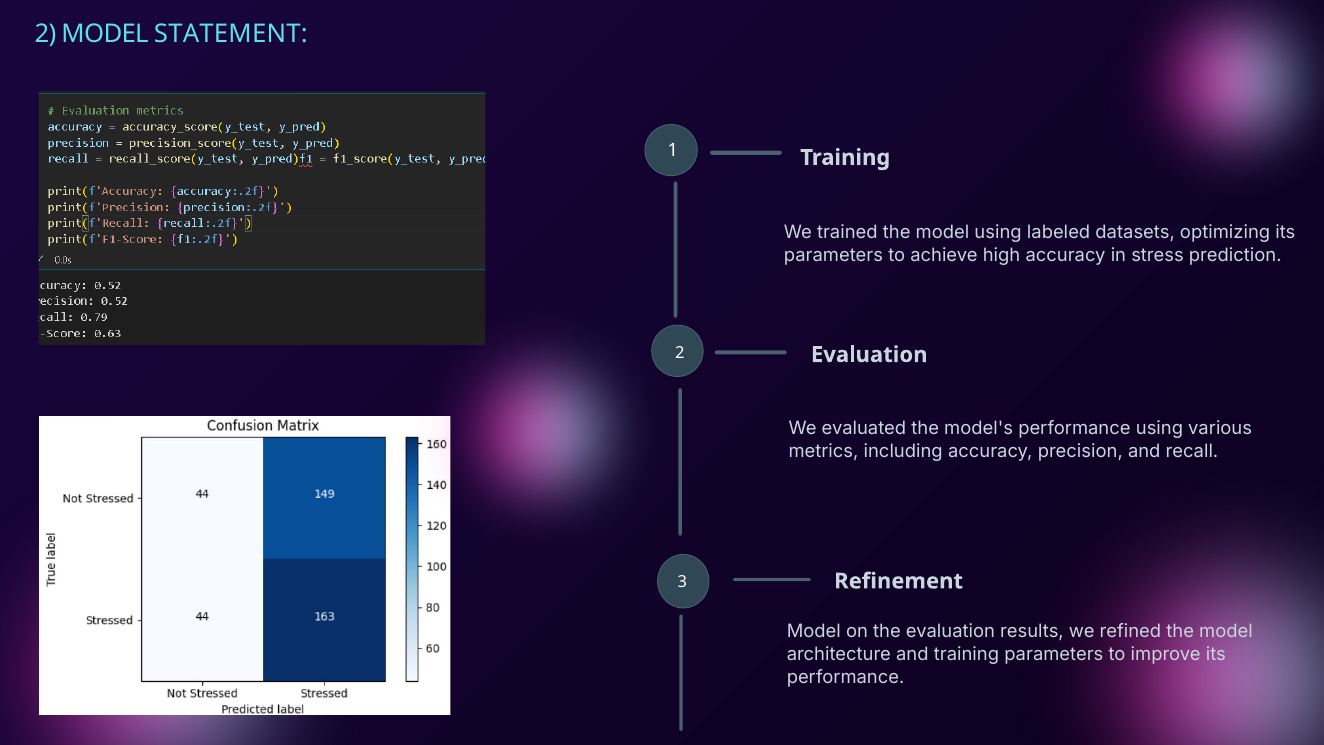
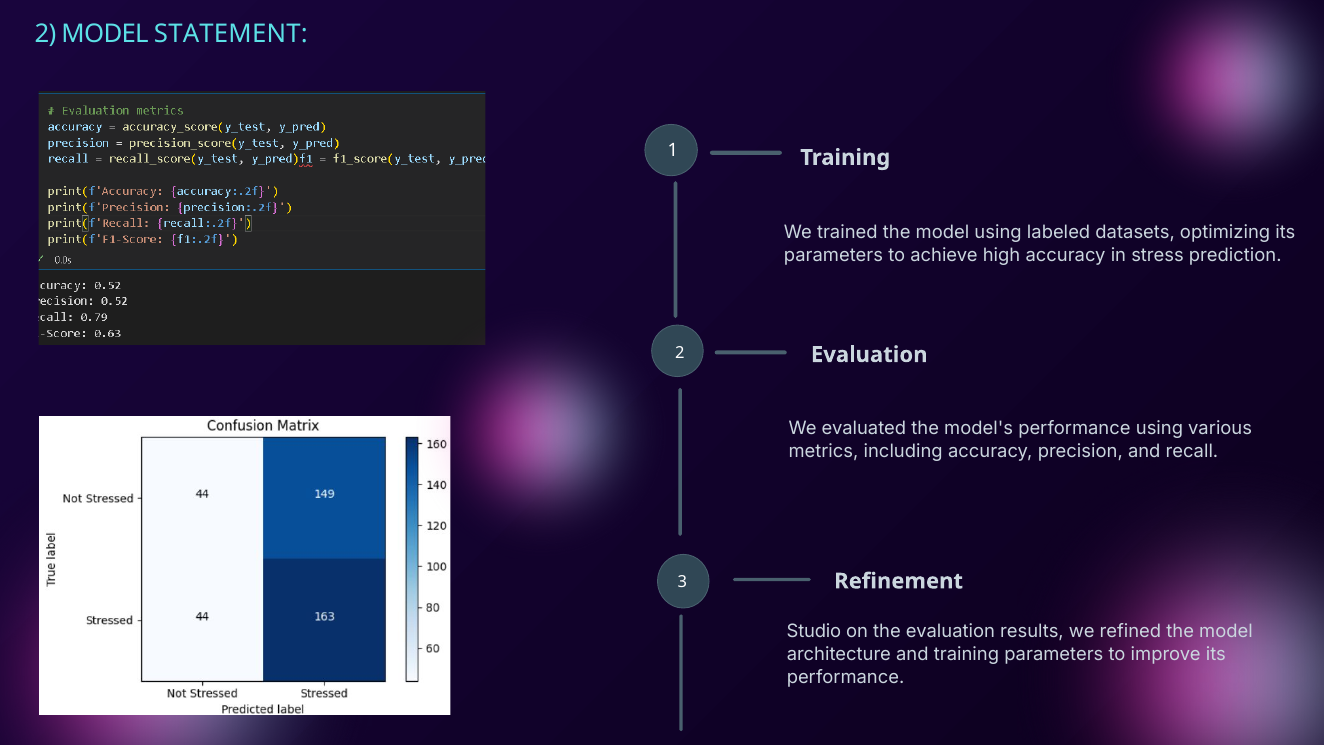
Model: Model -> Studio (814, 631)
